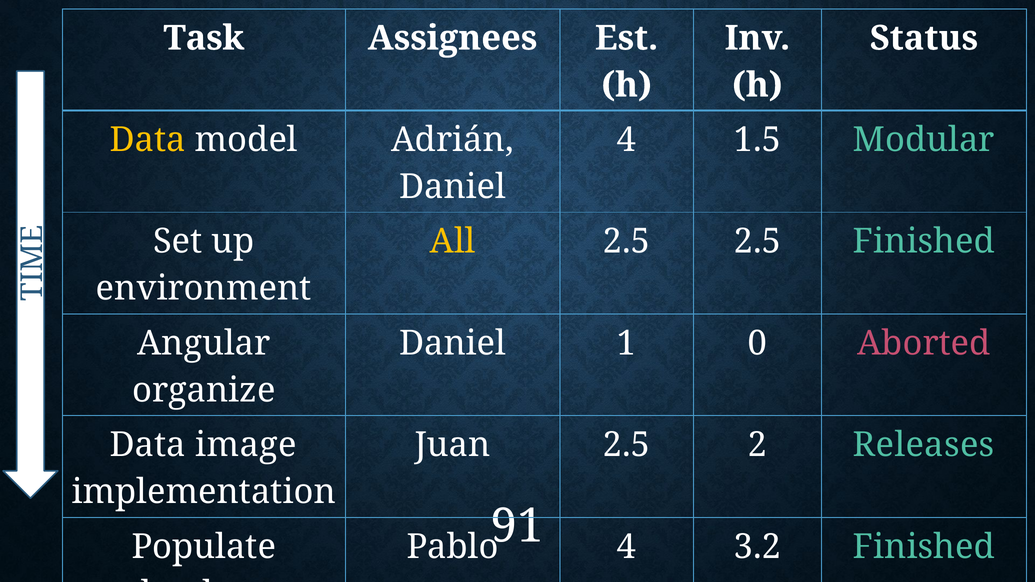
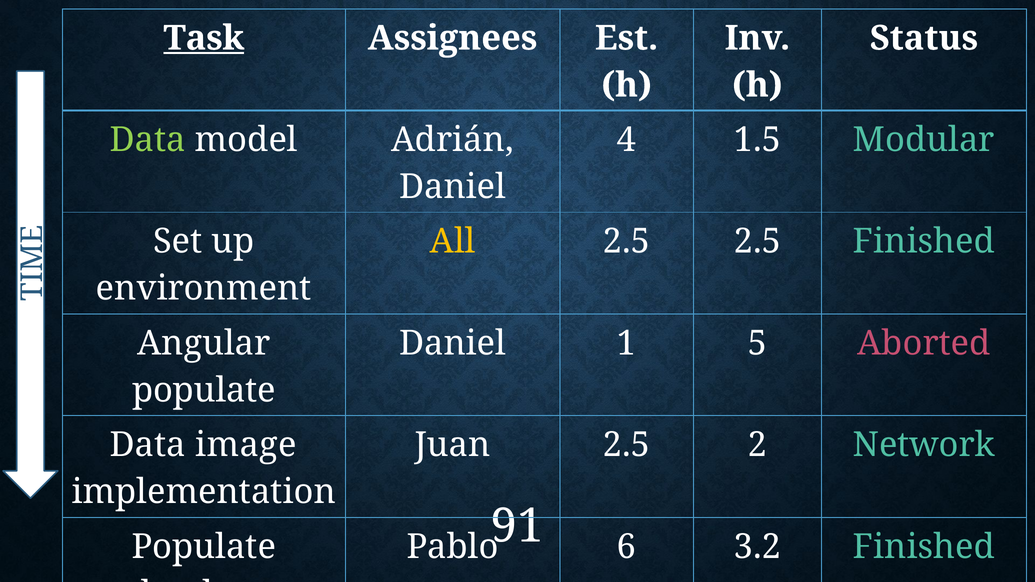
Task underline: none -> present (204, 38)
Data colour: yellow -> light green (148, 140)
1 0: 0 -> 5 (757, 343)
organize: organize -> populate (204, 390)
Releases: Releases -> Network (924, 445)
Pablo 4: 4 -> 6 (627, 547)
